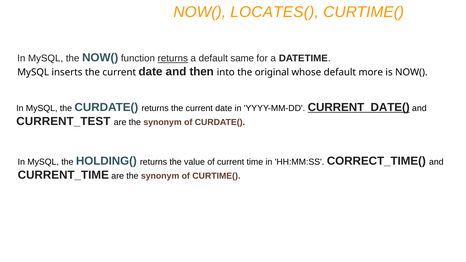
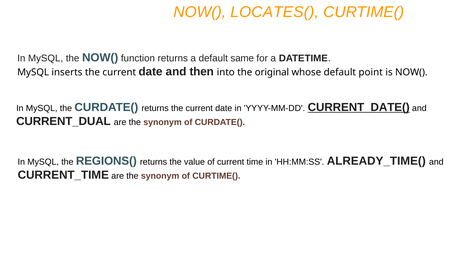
returns underline: present -> none (173, 58)
more: more -> point (371, 72)
CURRENT_TEST: CURRENT_TEST -> CURRENT_DUAL (63, 121)
HOLDING(: HOLDING( -> REGIONS( (106, 161)
CORRECT_TIME(: CORRECT_TIME( -> ALREADY_TIME( (376, 161)
